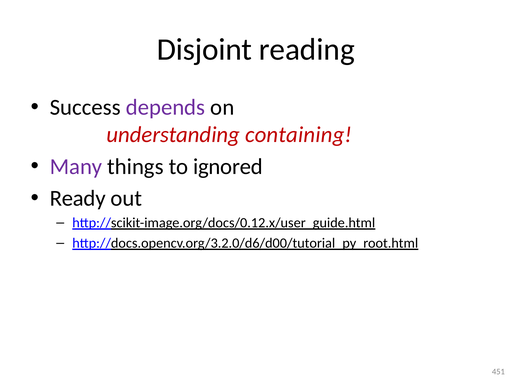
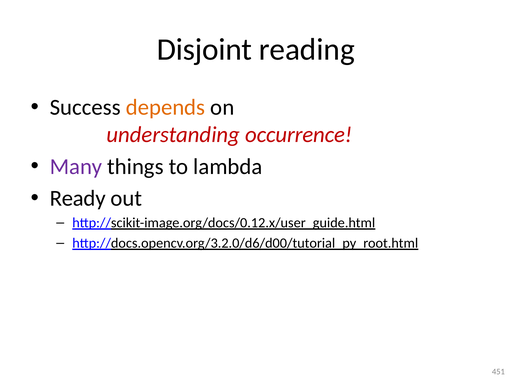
depends colour: purple -> orange (165, 107)
containing: containing -> occurrence (299, 135)
ignored: ignored -> lambda (228, 167)
